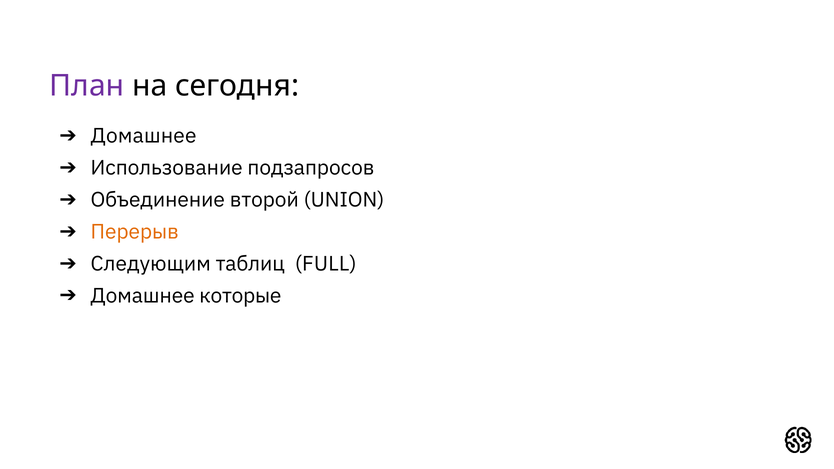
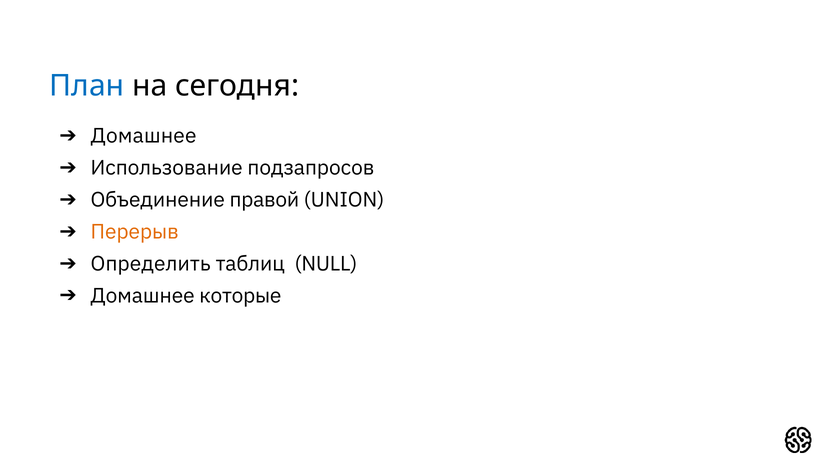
План colour: purple -> blue (87, 86)
второй: второй -> правой (264, 200)
Следующим: Следующим -> Определить (151, 264)
FULL: FULL -> NULL (326, 264)
